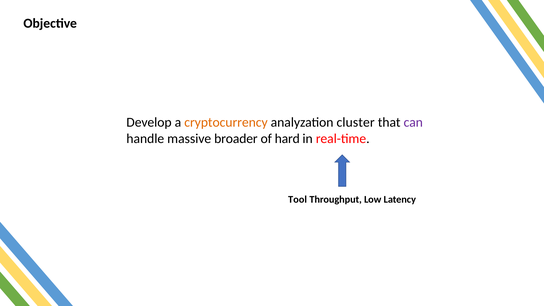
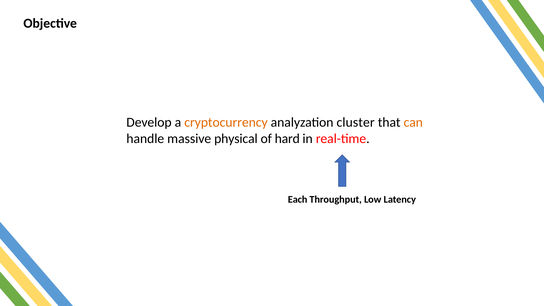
can colour: purple -> orange (413, 122)
broader: broader -> physical (236, 139)
Tool: Tool -> Each (298, 199)
